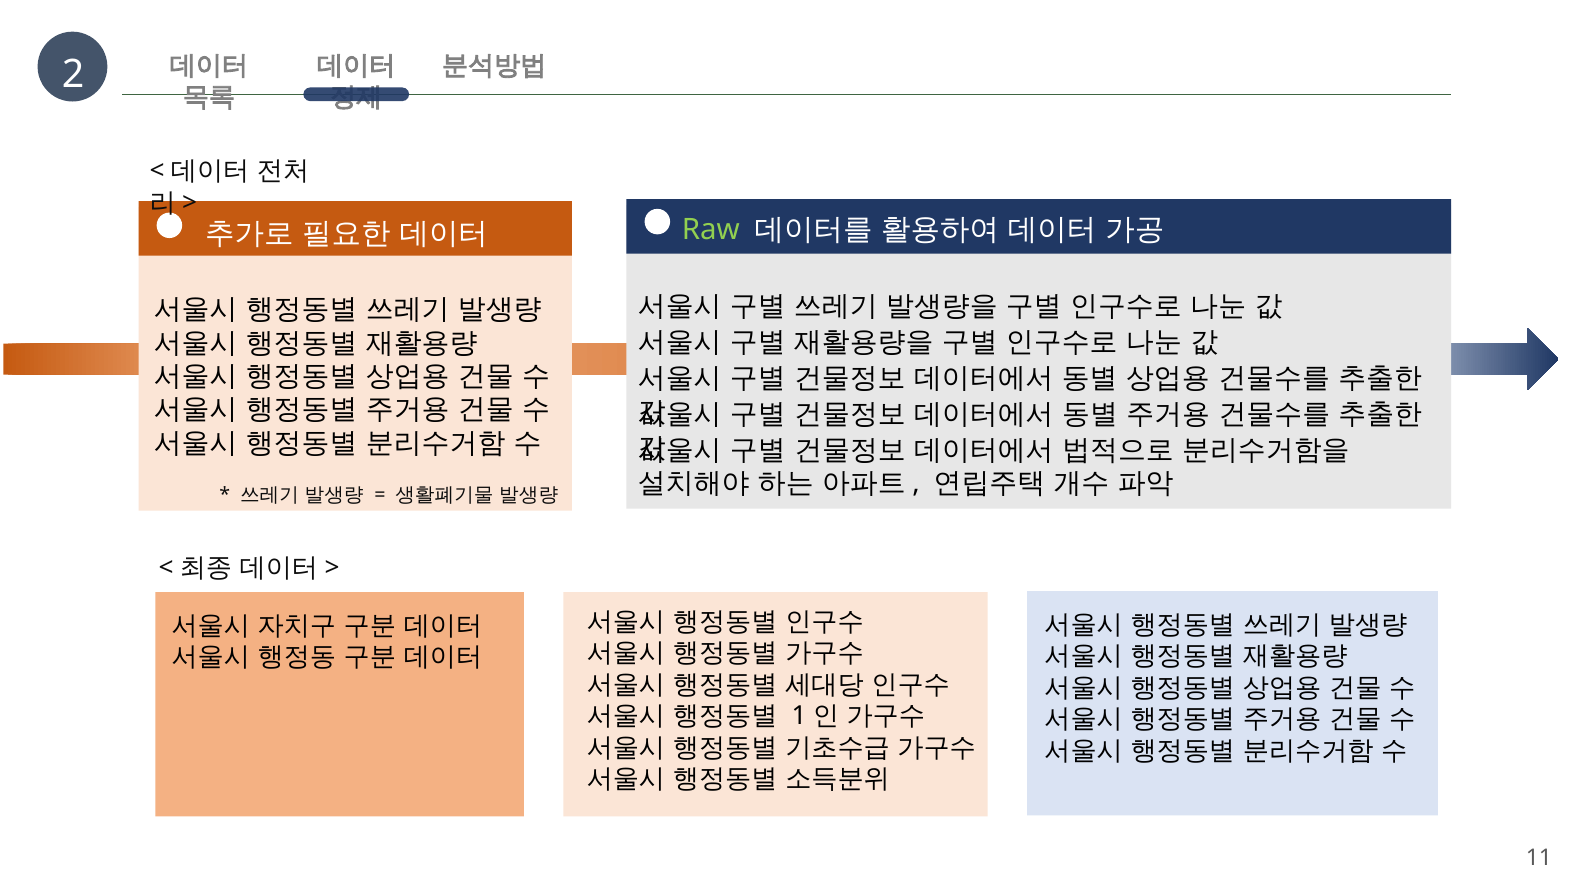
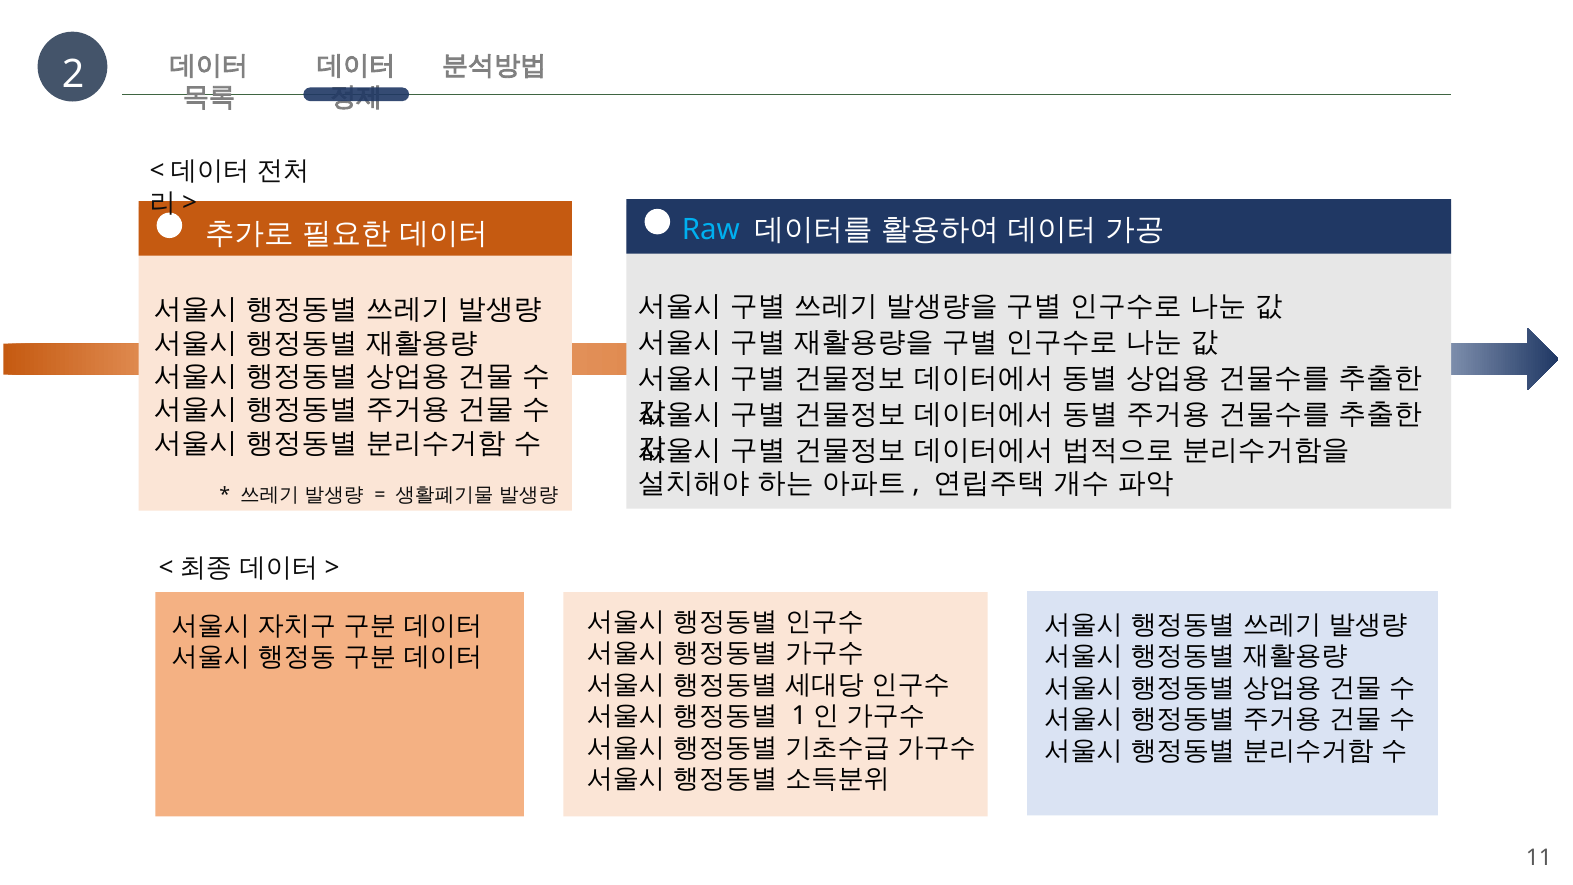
Raw colour: light green -> light blue (711, 230)
